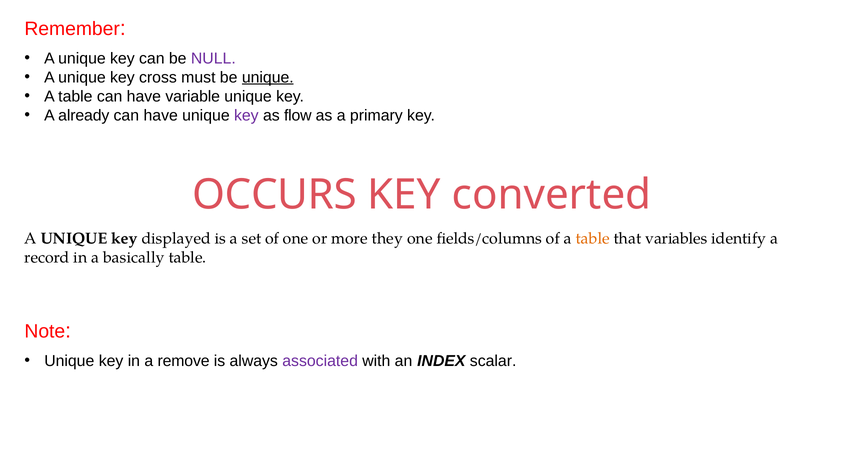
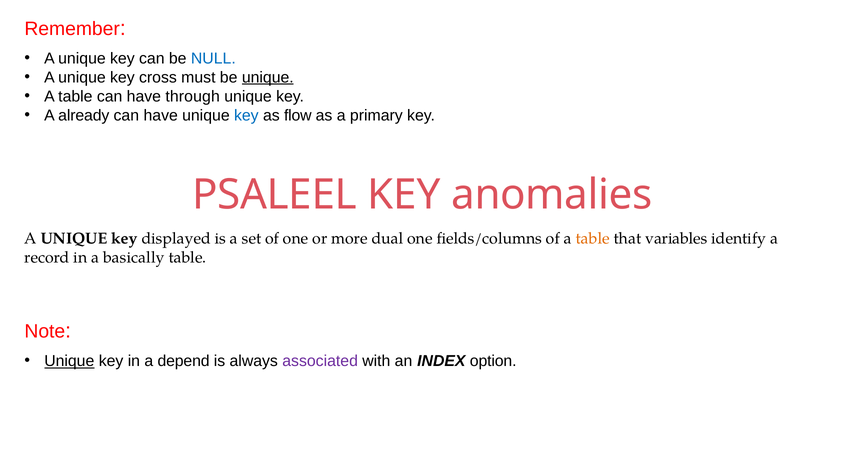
NULL colour: purple -> blue (213, 58)
variable: variable -> through (193, 96)
key colour: purple -> blue (246, 115)
OCCURS: OCCURS -> PSALEEL (274, 195)
converted: converted -> anomalies (552, 195)
they: they -> dual (387, 239)
Unique underline: none -> present (69, 361)
remove: remove -> depend (184, 361)
scalar: scalar -> option (493, 361)
